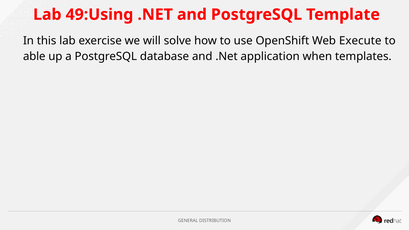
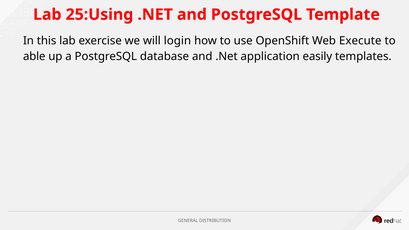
49:Using: 49:Using -> 25:Using (99, 15)
solve: solve -> login (177, 41)
when: when -> easily (317, 57)
